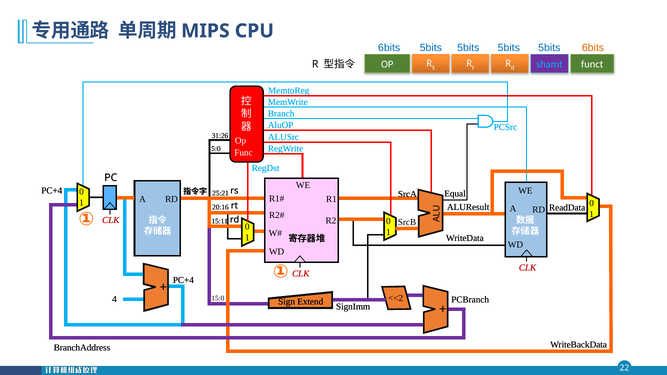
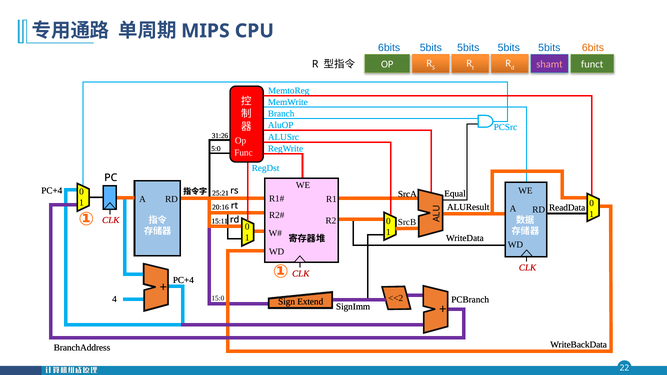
shamt colour: light blue -> pink (549, 64)
